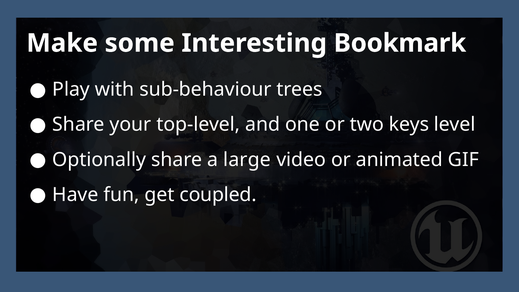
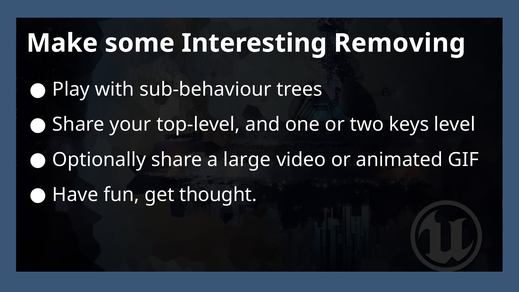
Bookmark: Bookmark -> Removing (400, 43)
coupled: coupled -> thought (218, 195)
